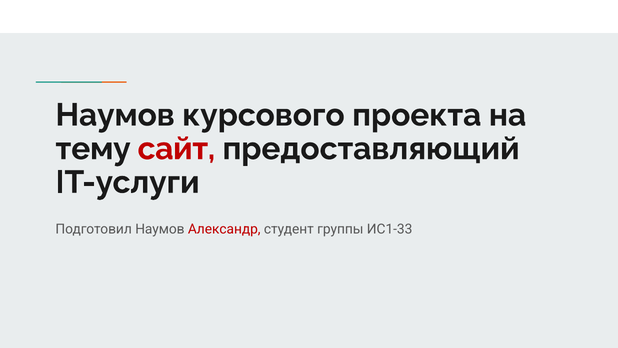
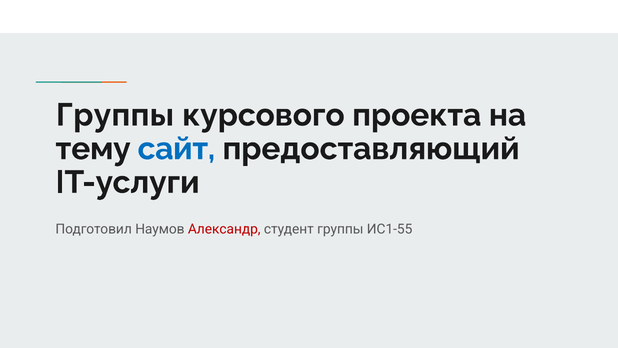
Наумов: Наумов -> Группы (115, 115)
сайт colour: red -> blue (176, 149)
ИС1-33: ИС1-33 -> ИС1-55 (390, 229)
